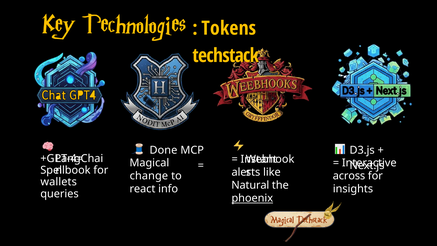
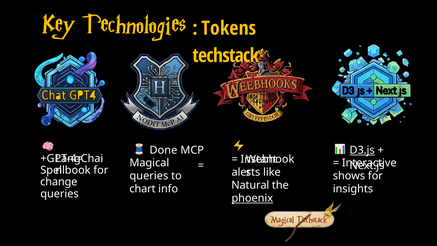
D3.js underline: none -> present (362, 150)
change: change -> queries (149, 176)
across: across -> shows (349, 176)
wallets: wallets -> change (59, 182)
react: react -> chart (142, 189)
